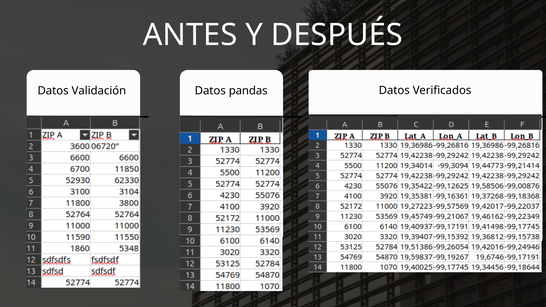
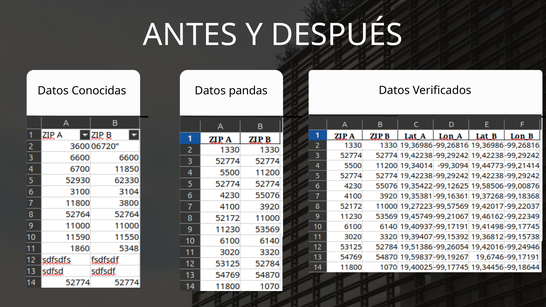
Validación: Validación -> Conocidas (99, 91)
